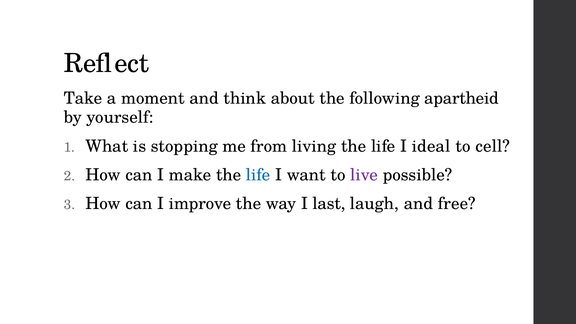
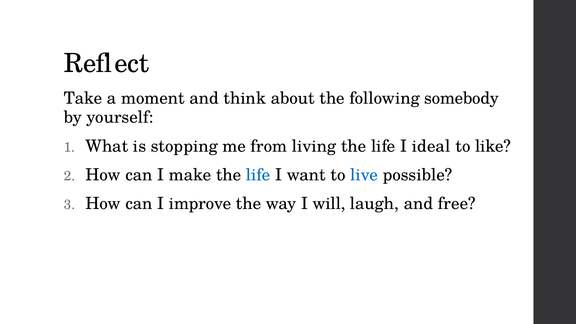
apartheid: apartheid -> somebody (462, 98)
cell: cell -> like (493, 146)
live colour: purple -> blue (364, 175)
last: last -> will (329, 204)
